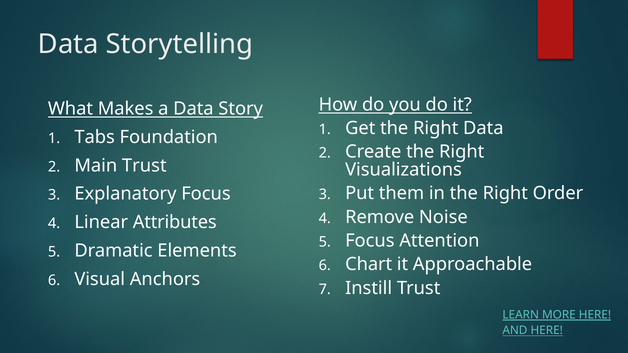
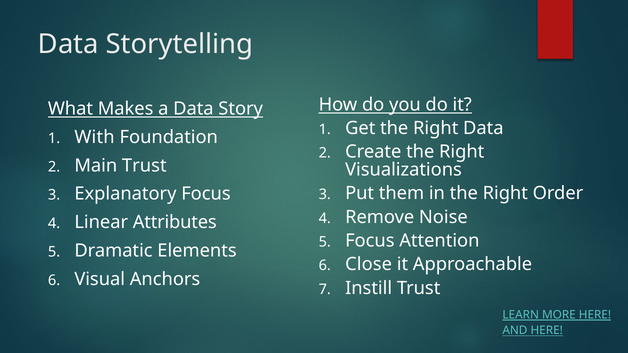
Tabs: Tabs -> With (95, 137)
Chart: Chart -> Close (369, 265)
